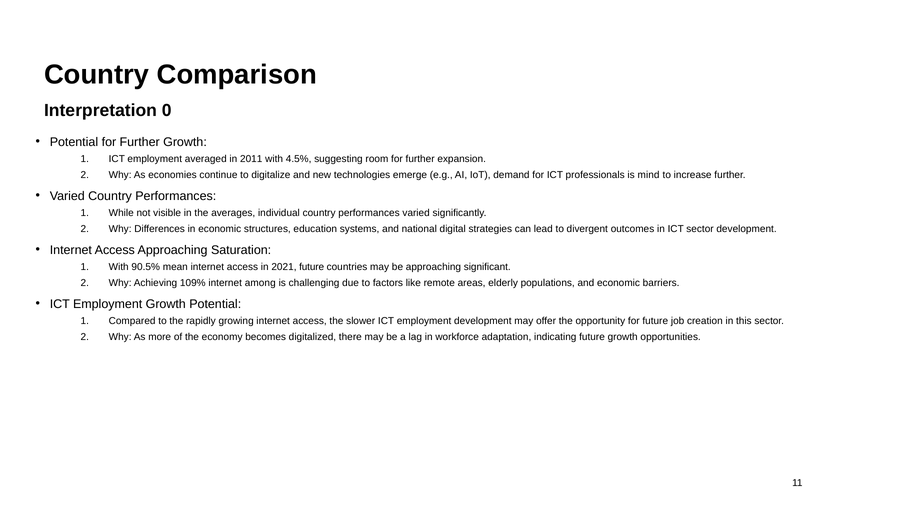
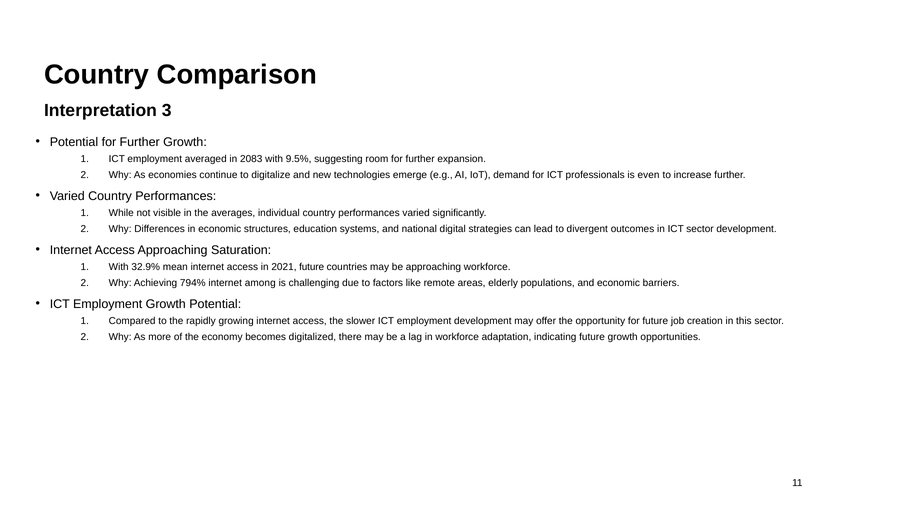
0: 0 -> 3 (167, 111)
2011: 2011 -> 2083 (251, 159)
4.5%: 4.5% -> 9.5% (299, 159)
mind: mind -> even (649, 175)
90.5%: 90.5% -> 32.9% (146, 267)
approaching significant: significant -> workforce (487, 267)
109%: 109% -> 794% (193, 283)
